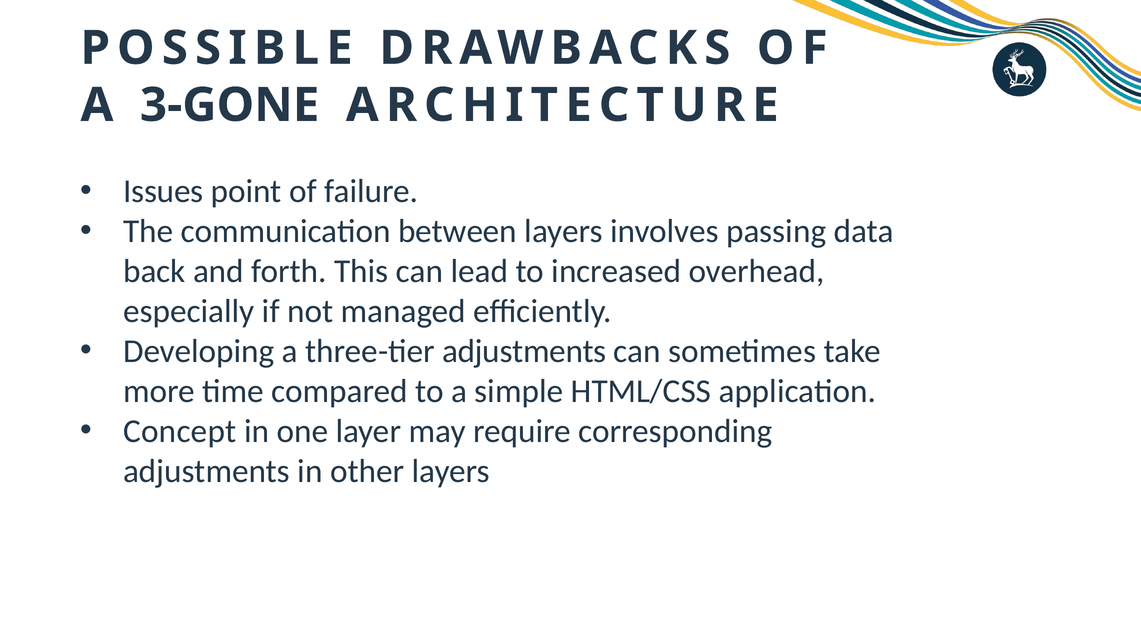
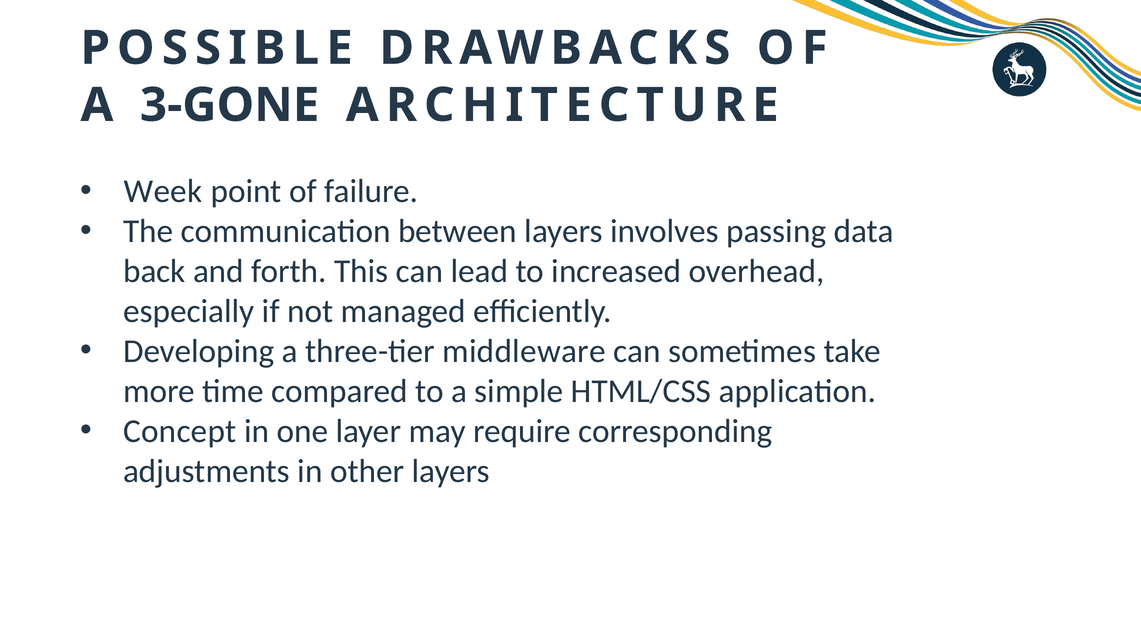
Issues: Issues -> Week (163, 191)
three-tier adjustments: adjustments -> middleware (524, 351)
